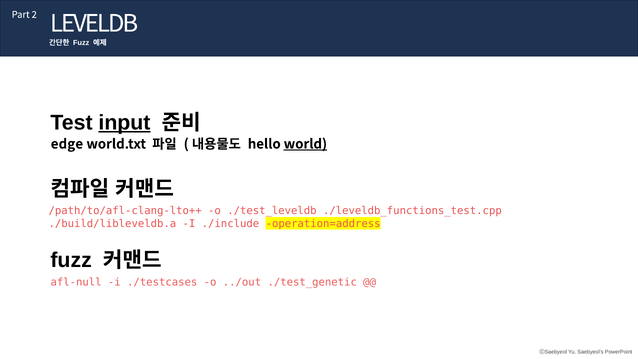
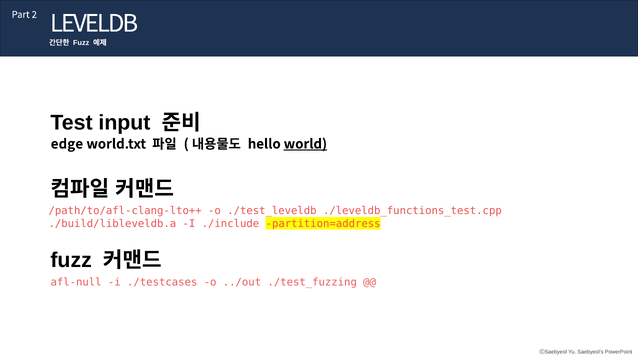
input underline: present -> none (124, 123)
operation=address: operation=address -> partition=address (323, 224)
./test_genetic: ./test_genetic -> ./test_fuzzing (312, 282)
